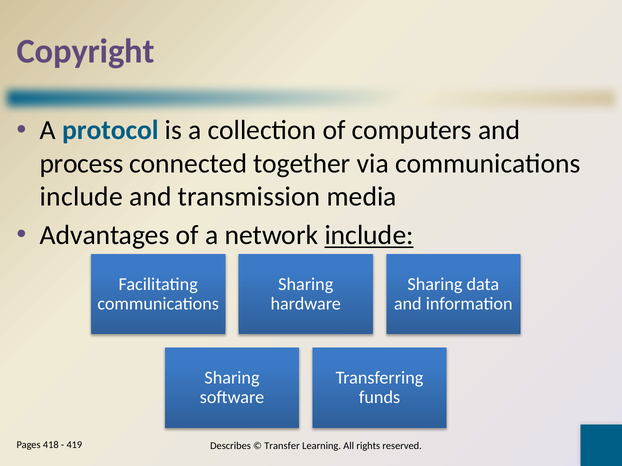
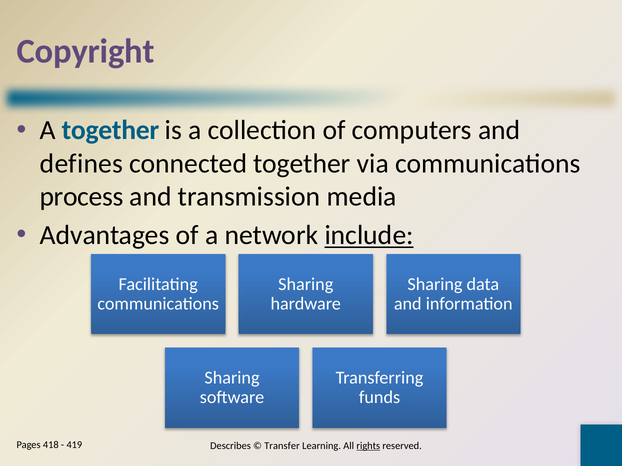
A protocol: protocol -> together (110, 130)
process: process -> defines (81, 164)
include: include -> process (82, 197)
rights underline: none -> present (368, 446)
